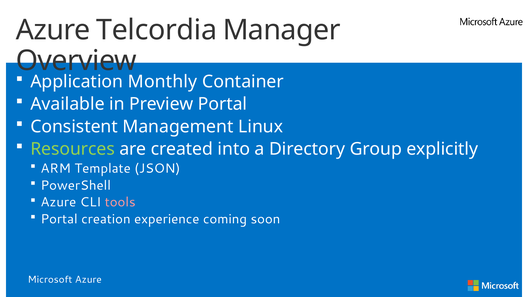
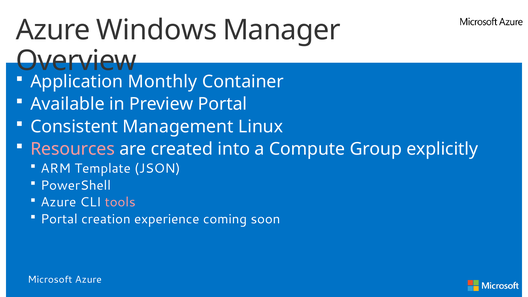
Telcordia: Telcordia -> Windows (157, 30)
Resources colour: light green -> pink (73, 149)
Directory: Directory -> Compute (307, 149)
